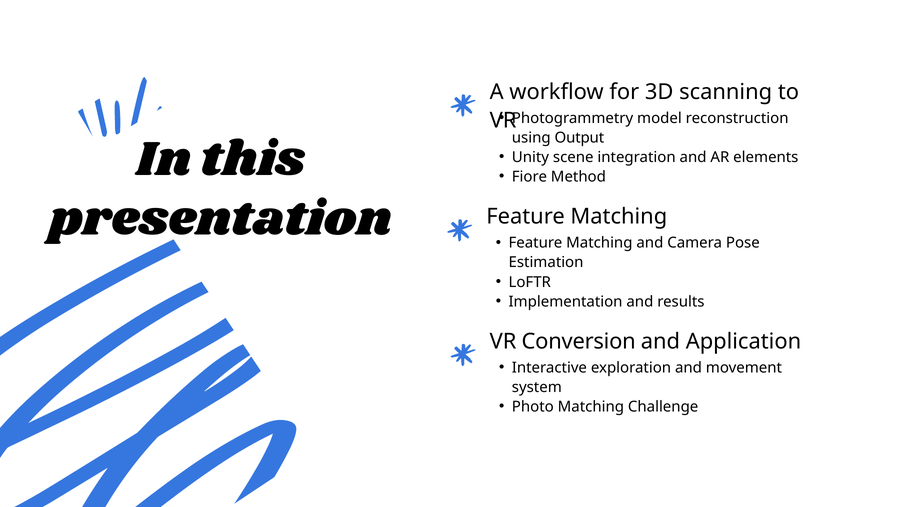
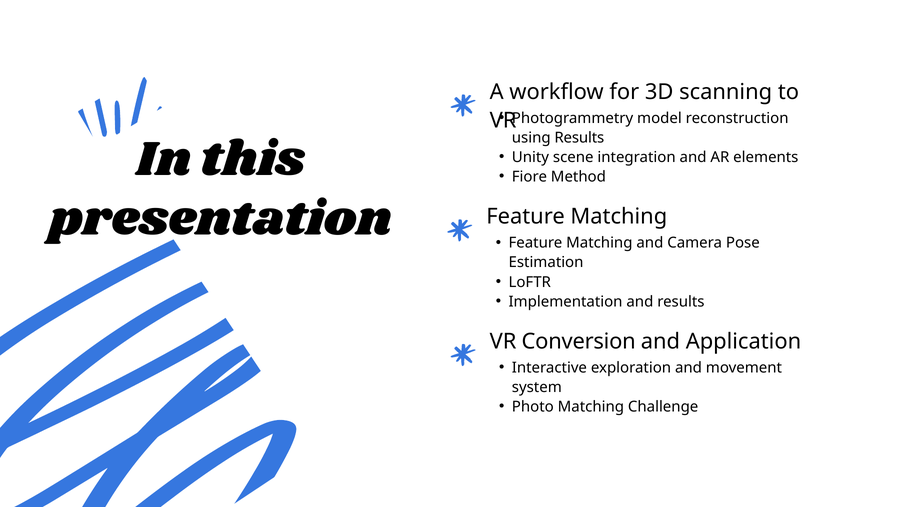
using Output: Output -> Results (579, 138)
